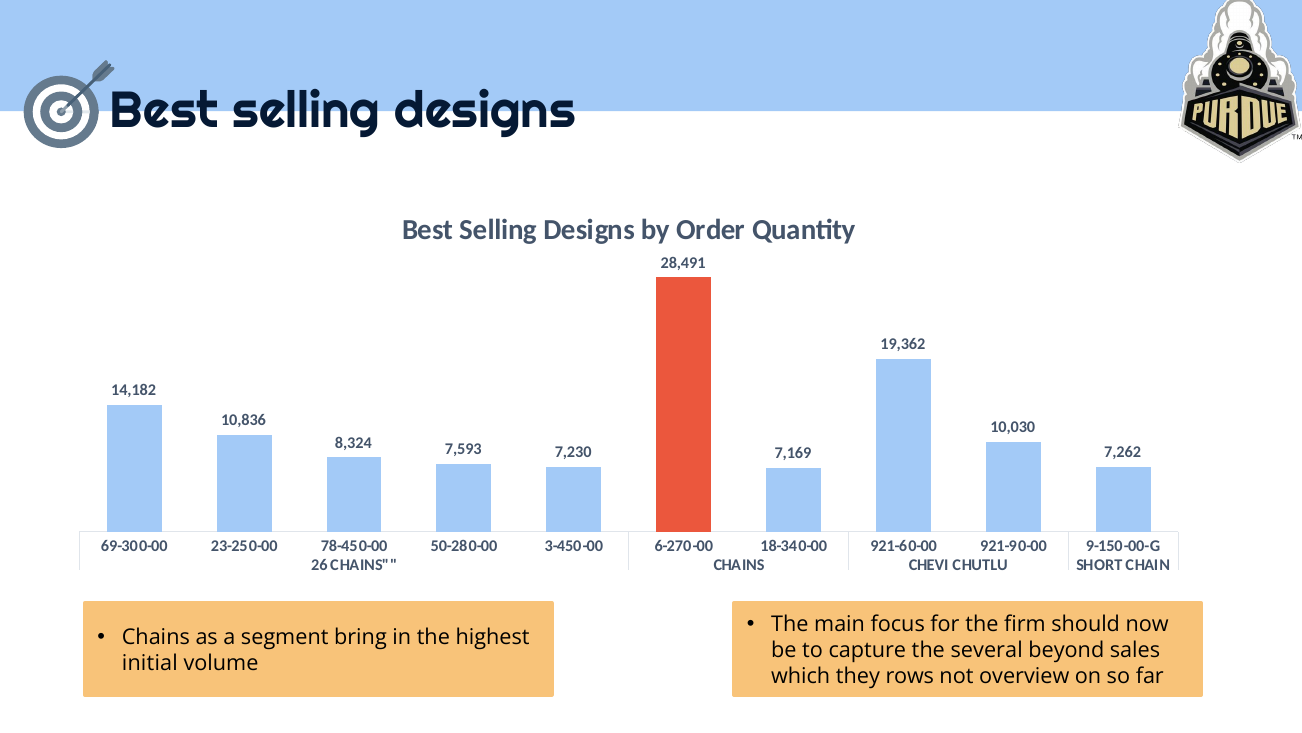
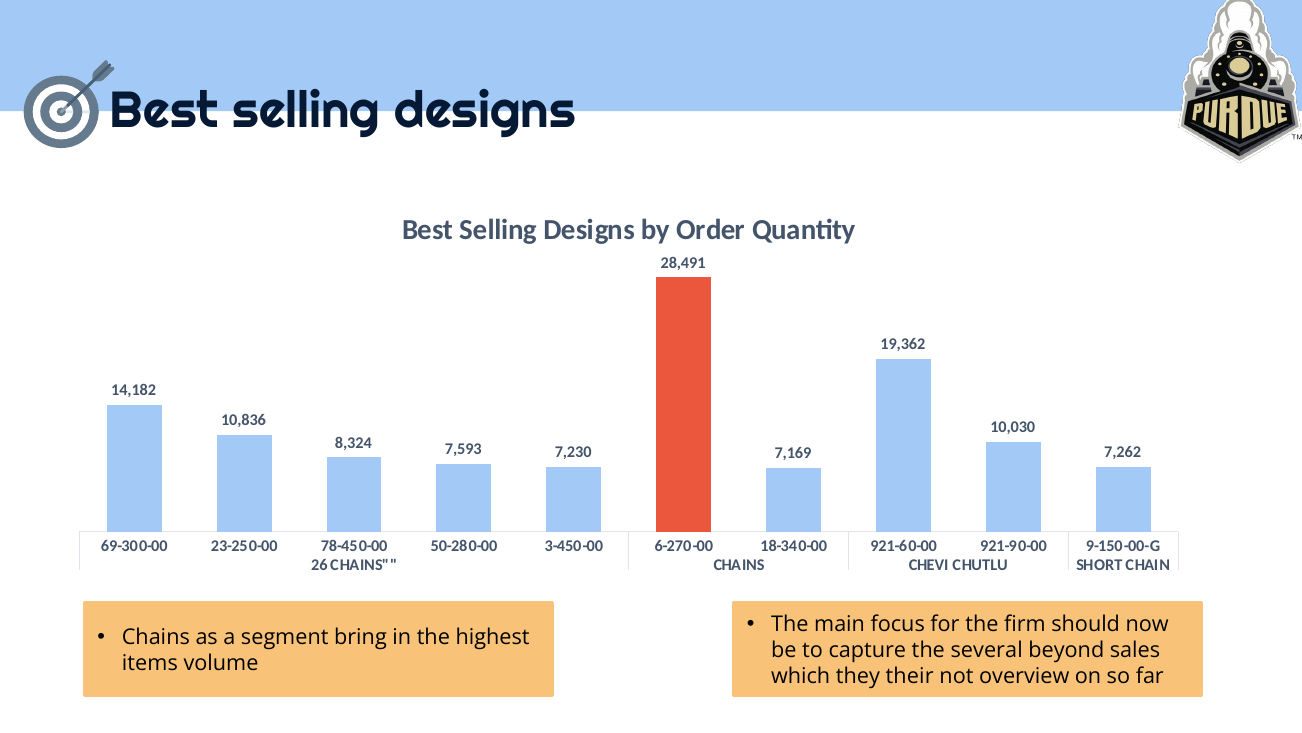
initial: initial -> items (150, 663)
rows: rows -> their (910, 676)
